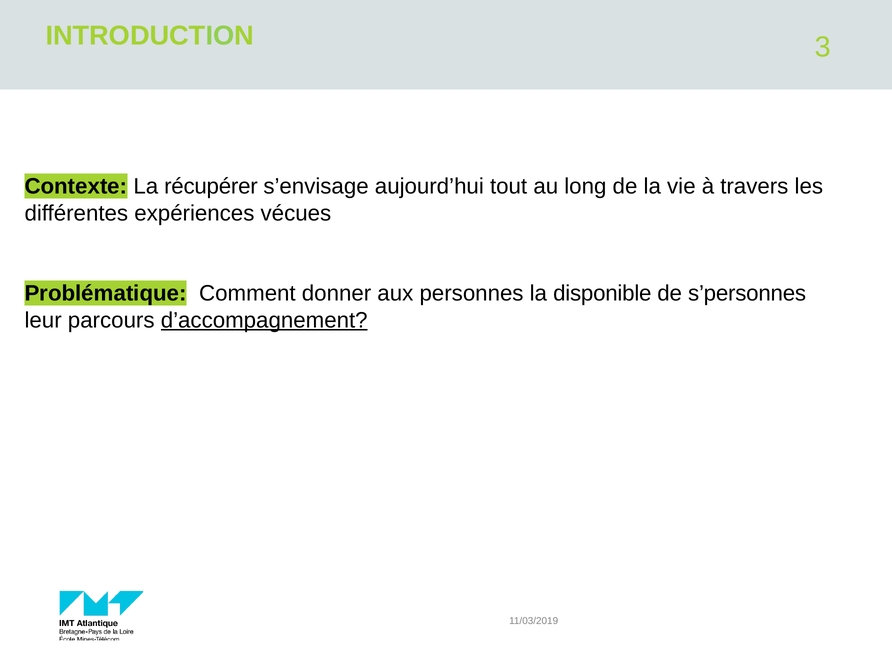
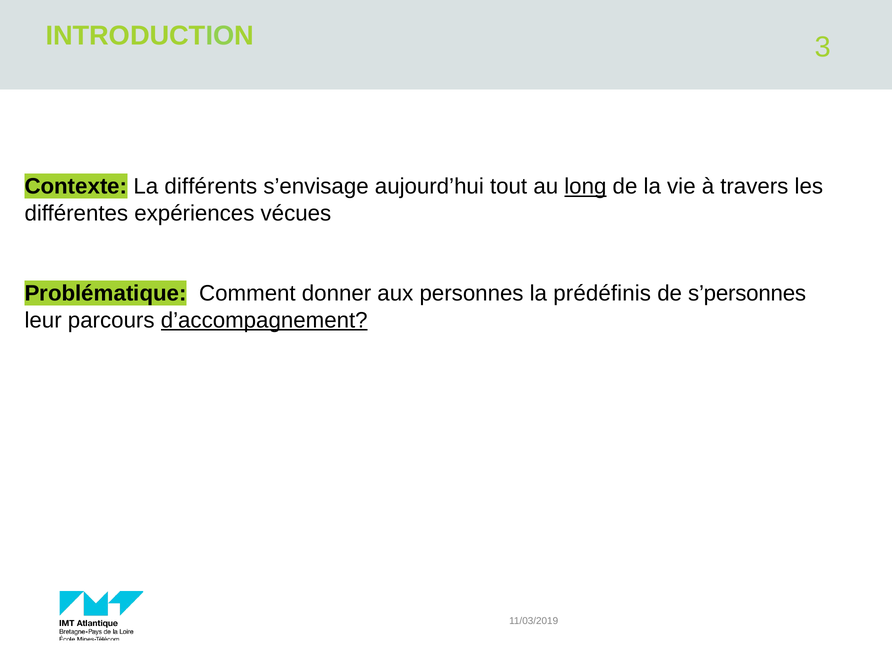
récupérer: récupérer -> différents (211, 187)
long underline: none -> present (585, 187)
disponible: disponible -> prédéfinis (602, 294)
